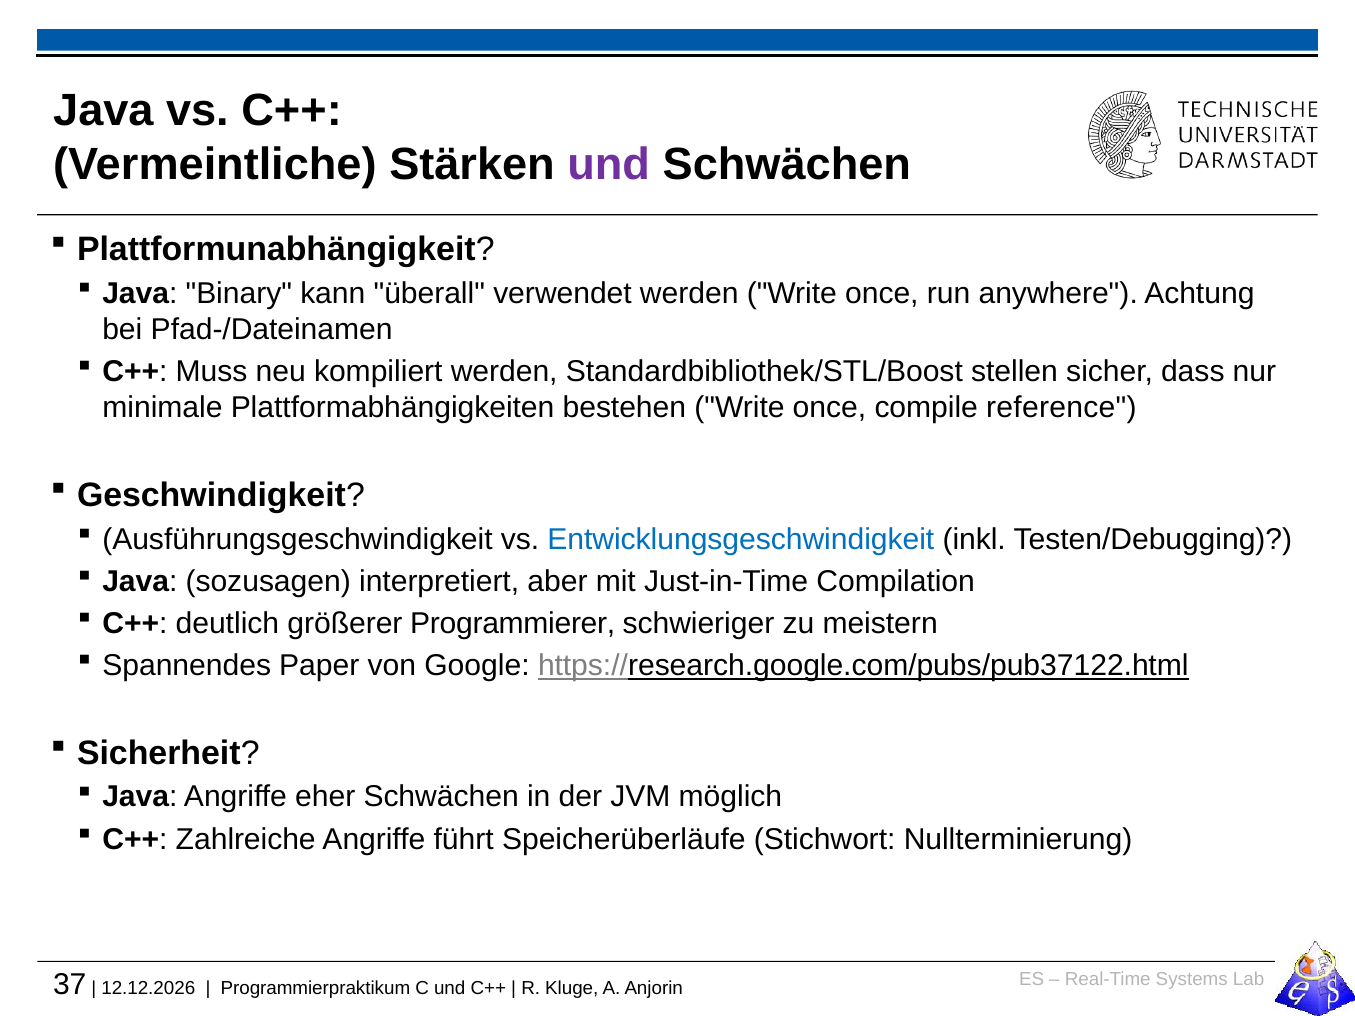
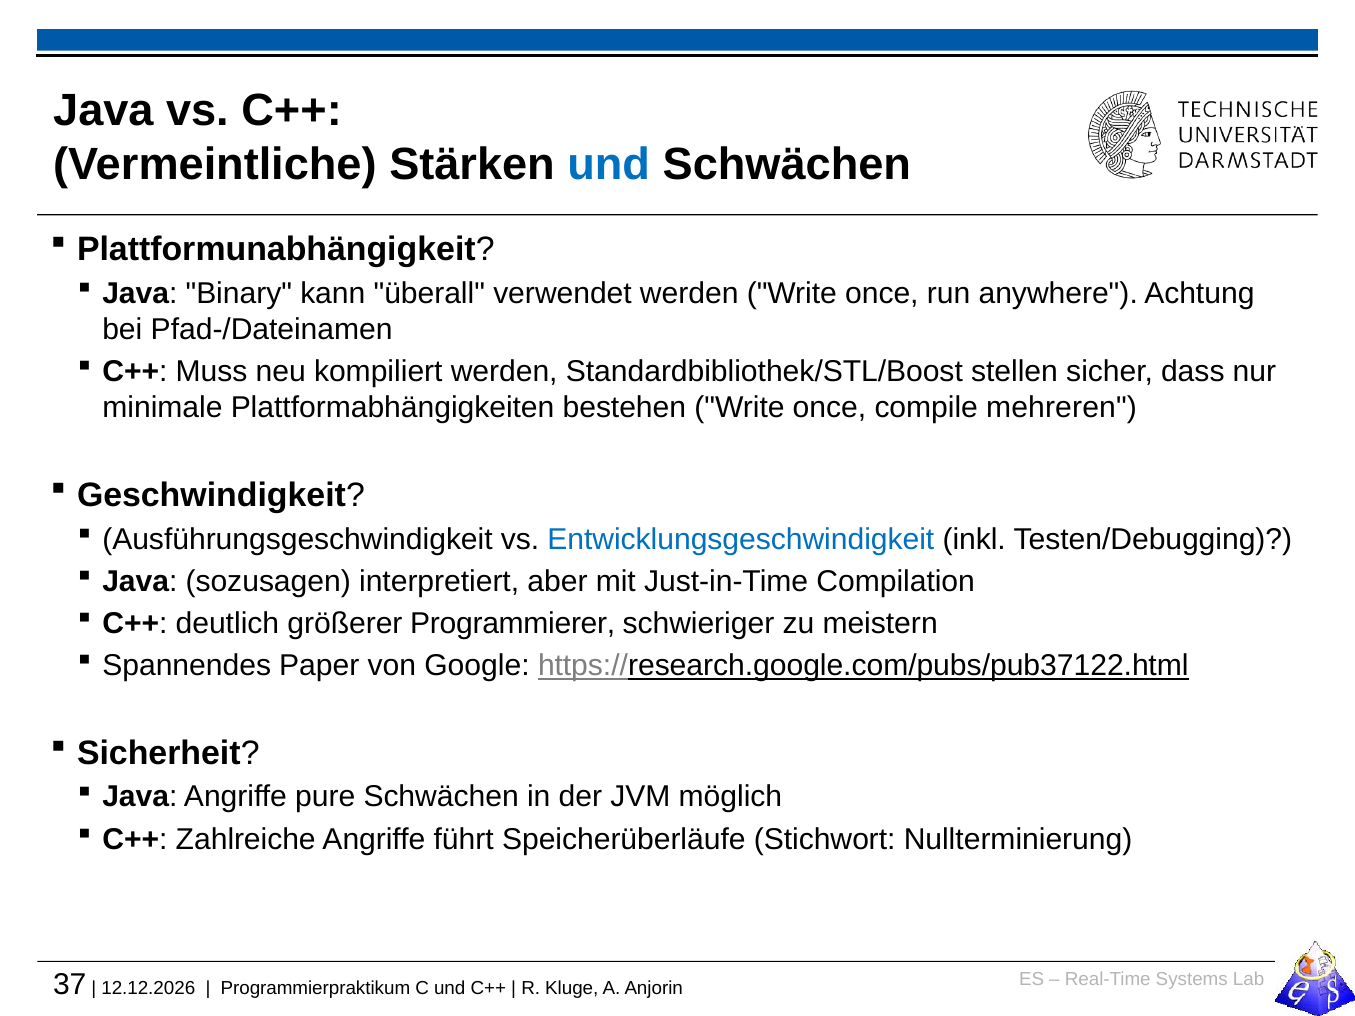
und colour: purple -> blue (609, 165)
reference: reference -> mehreren (1061, 408)
eher: eher -> pure (325, 797)
